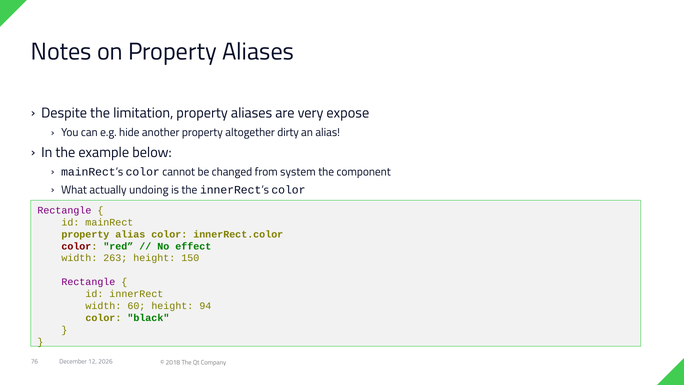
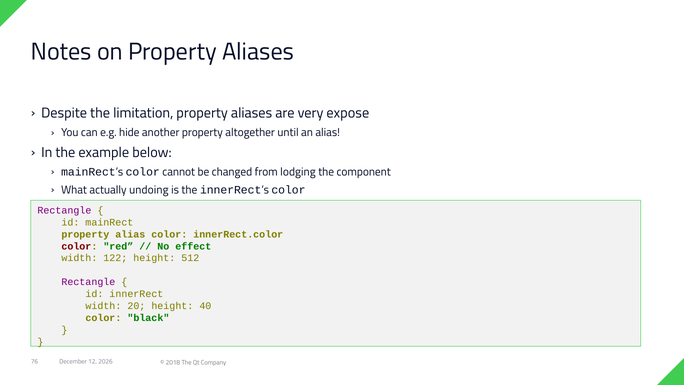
dirty: dirty -> until (288, 133)
system: system -> lodging (298, 172)
263: 263 -> 122 (115, 258)
150: 150 -> 512 (190, 258)
60: 60 -> 20 (136, 306)
94: 94 -> 40 (205, 306)
